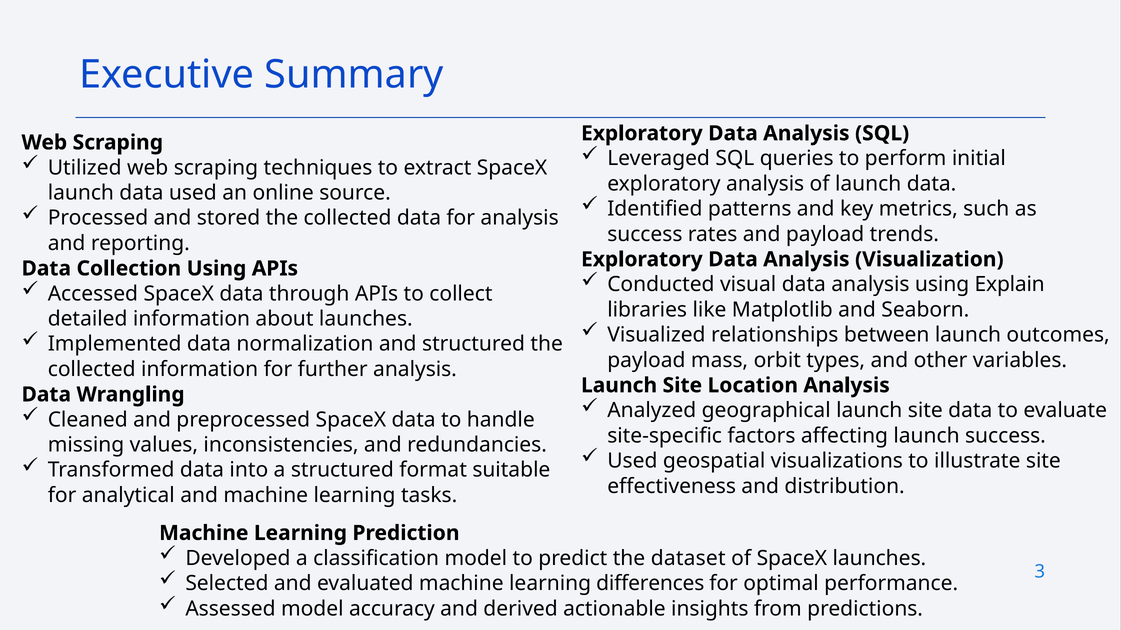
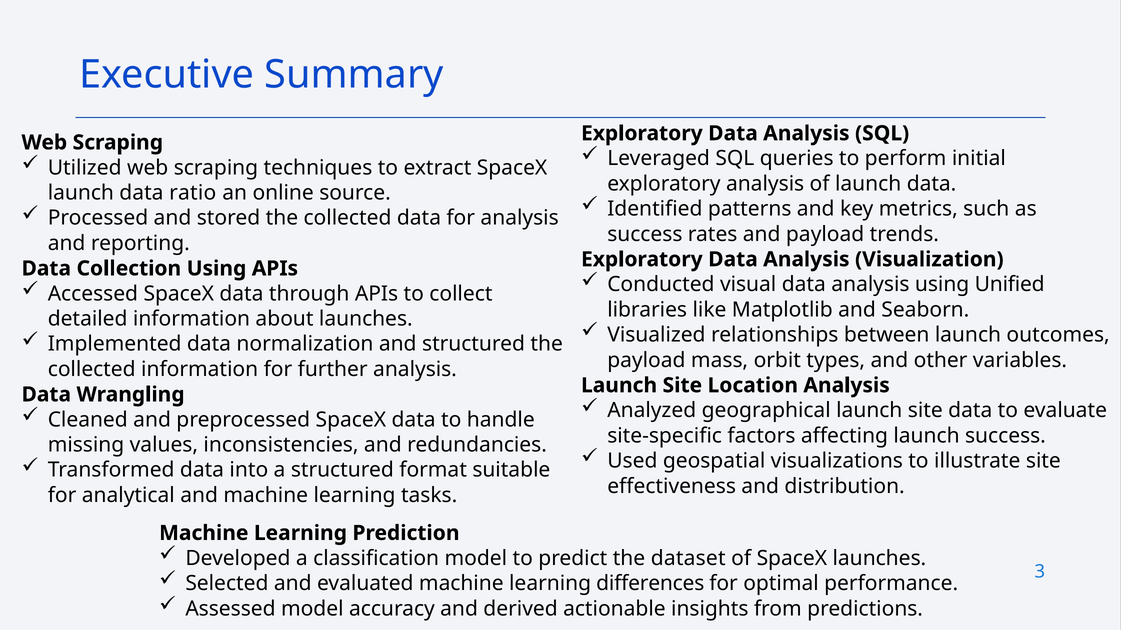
data used: used -> ratio (193, 193)
Explain: Explain -> Unified (1010, 285)
